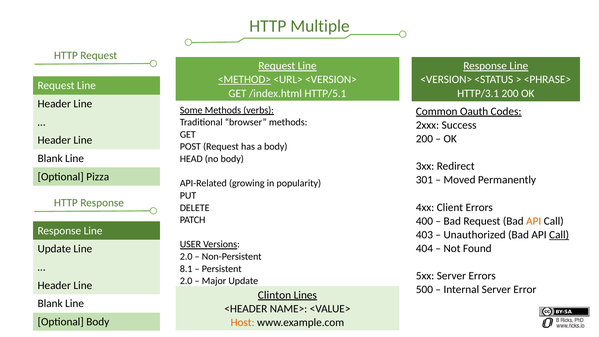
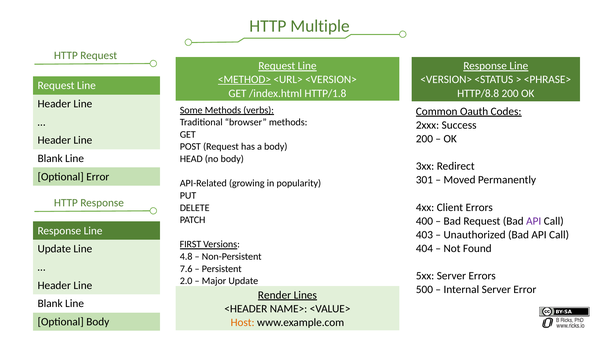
HTTP/5.1: HTTP/5.1 -> HTTP/1.8 (325, 93)
HTTP/3.1: HTTP/3.1 -> HTTP/8.8 (478, 93)
Optional Pizza: Pizza -> Error (98, 177)
API colour: orange -> purple (534, 221)
Call underline: present -> none (559, 235)
USER: USER -> FIRST (190, 244)
2.0: 2.0 -> 4.8 (186, 257)
8.1: 8.1 -> 7.6 (186, 269)
Clinton: Clinton -> Render (275, 295)
